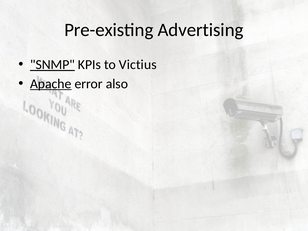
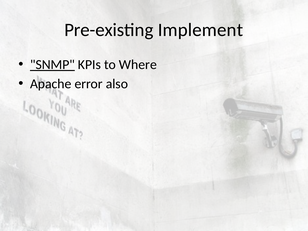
Advertising: Advertising -> Implement (200, 30)
Victius: Victius -> Where (138, 65)
Apache underline: present -> none (51, 84)
